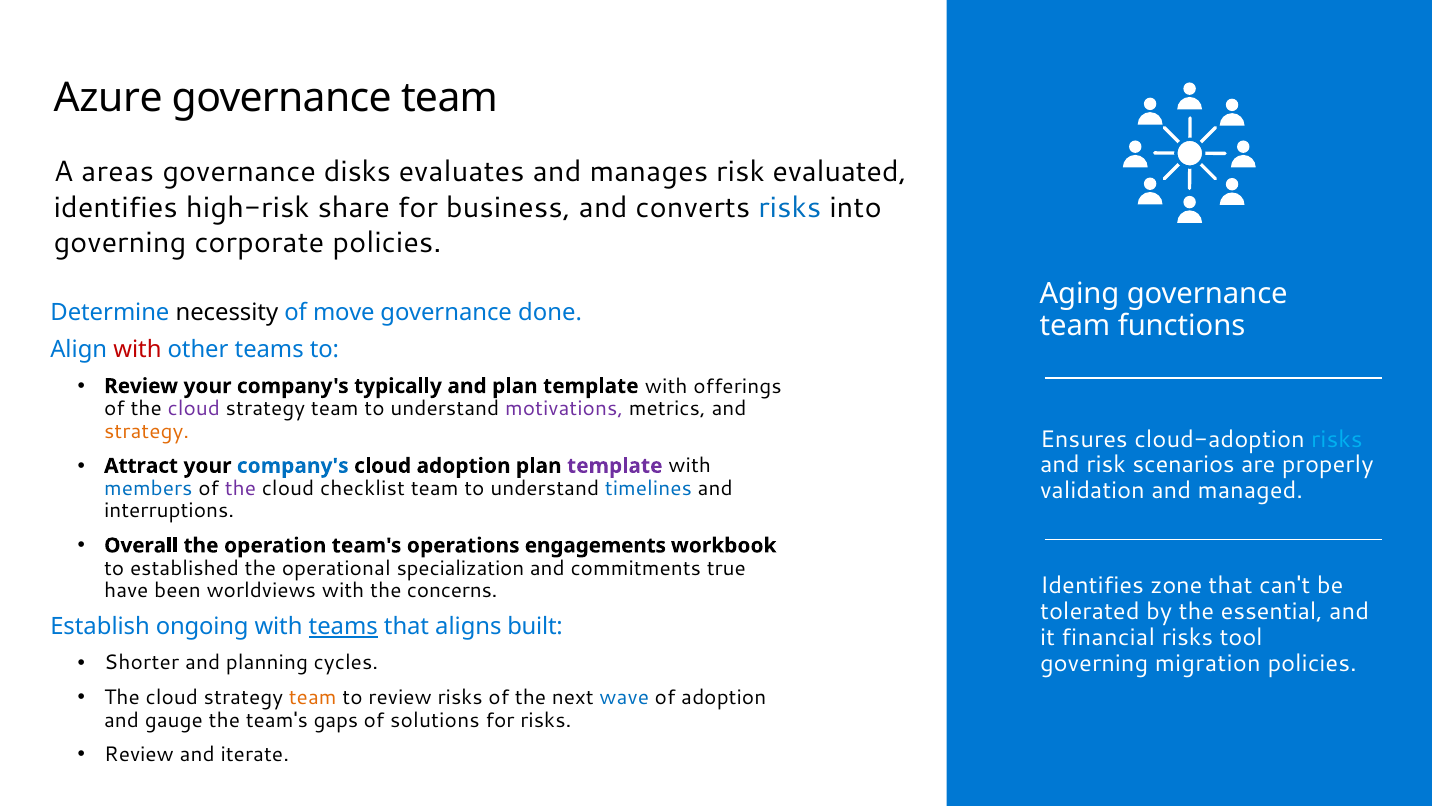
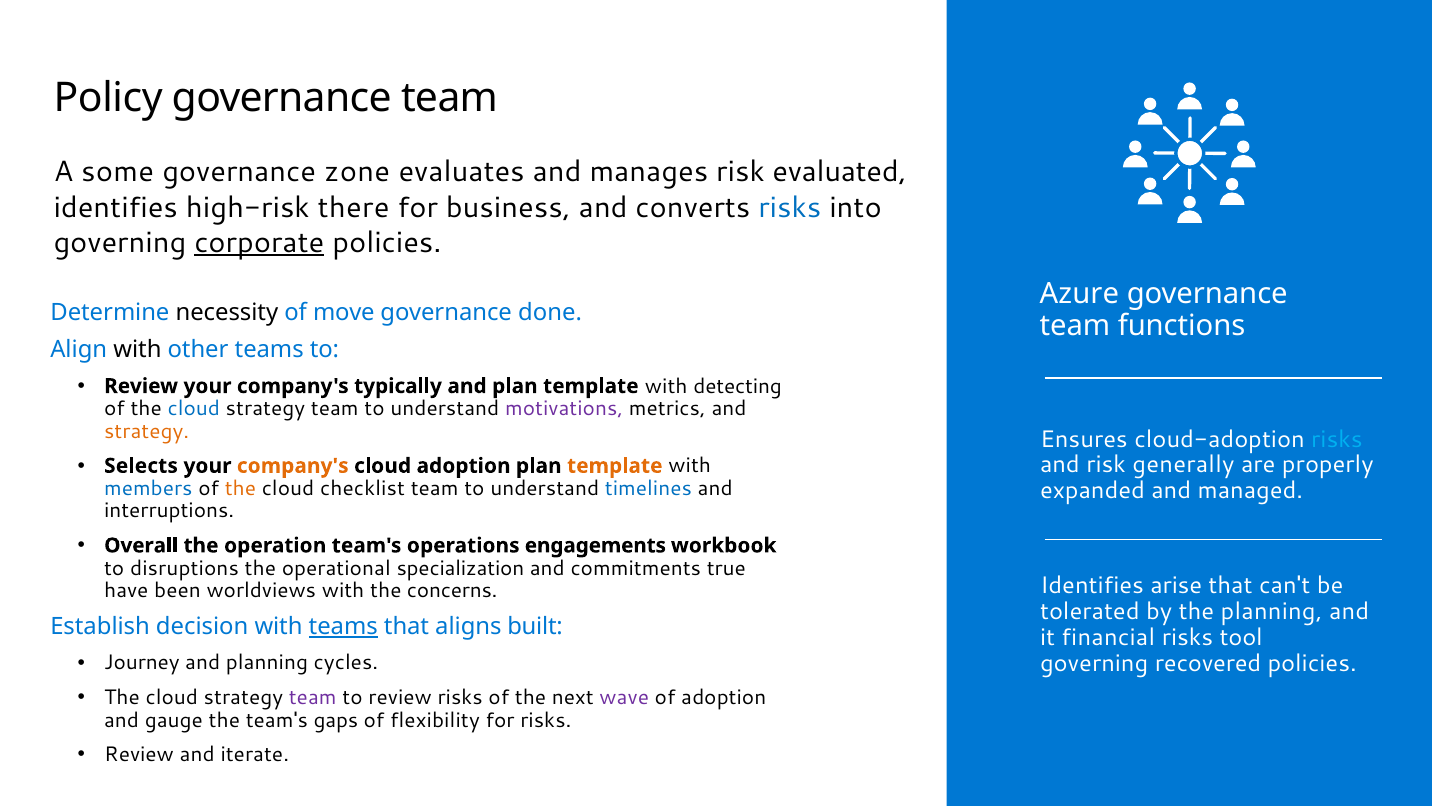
Azure: Azure -> Policy (108, 98)
areas: areas -> some (118, 172)
disks: disks -> zone (357, 172)
share: share -> there (354, 207)
corporate underline: none -> present (259, 242)
Aging: Aging -> Azure (1079, 294)
with colour: red -> black (137, 350)
offerings: offerings -> detecting (738, 386)
cloud colour: purple -> blue (194, 408)
Attract: Attract -> Selects (141, 466)
company's colour: blue -> orange (293, 466)
template colour: purple -> orange (615, 466)
scenarios: scenarios -> generally (1183, 465)
the colour: purple -> orange (240, 488)
validation: validation -> expanded (1092, 490)
established: established -> disruptions (184, 568)
zone: zone -> arise (1176, 586)
the essential: essential -> planning (1272, 611)
ongoing: ongoing -> decision (202, 626)
Shorter: Shorter -> Journey (142, 663)
migration: migration -> recovered (1208, 663)
team colour: orange -> purple (313, 697)
wave colour: blue -> purple (624, 697)
solutions: solutions -> flexibility (435, 720)
